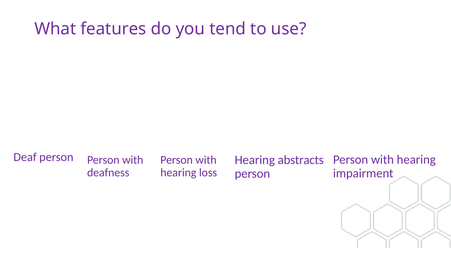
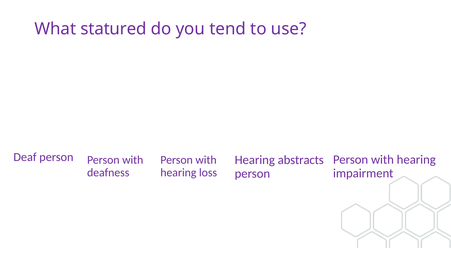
features: features -> statured (113, 29)
